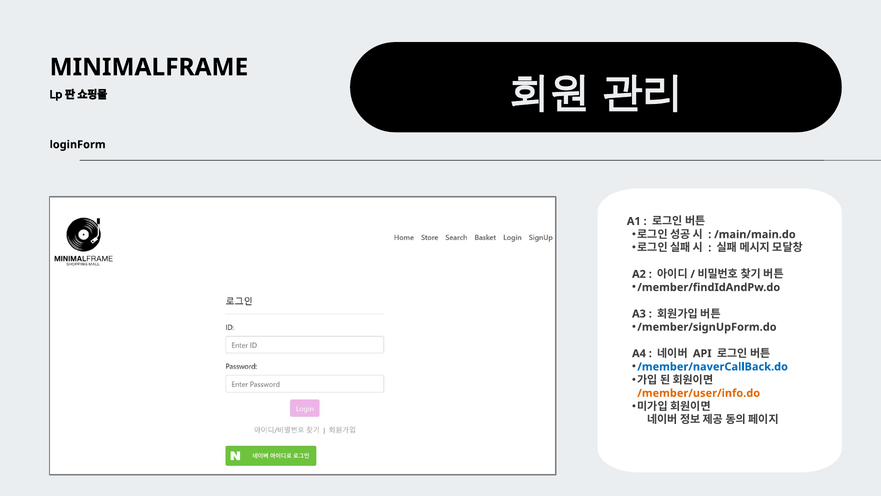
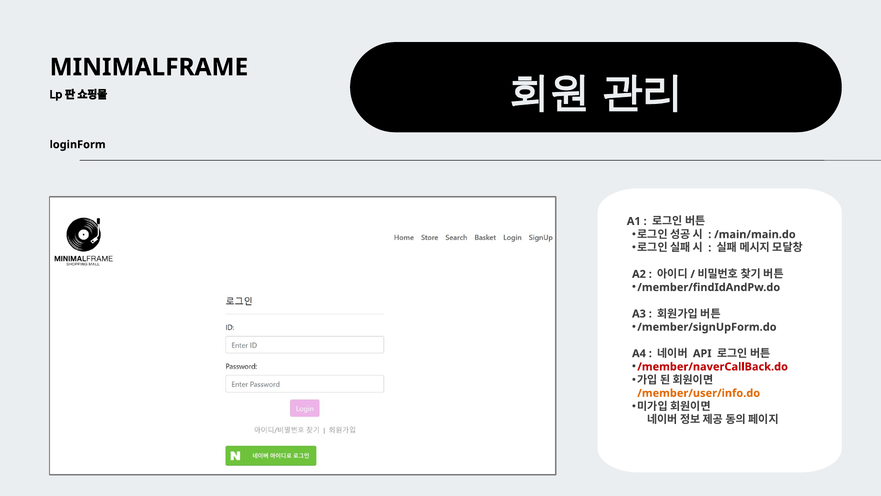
/member/naverCallBack.do colour: blue -> red (713, 366)
